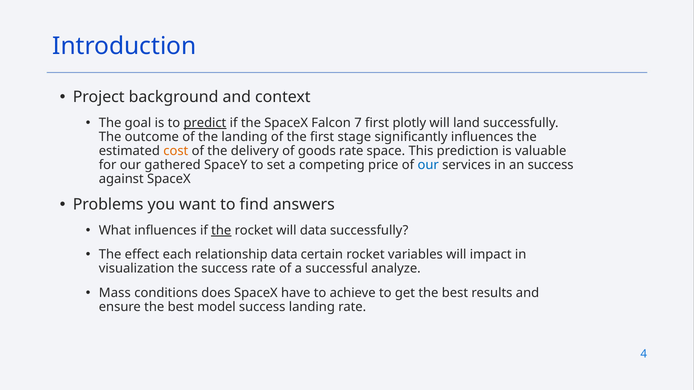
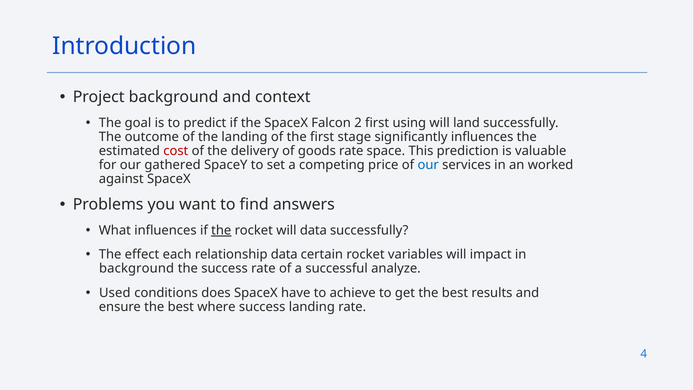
predict underline: present -> none (205, 123)
7: 7 -> 2 (358, 123)
plotly: plotly -> using (409, 123)
cost colour: orange -> red (176, 151)
an success: success -> worked (551, 165)
visualization: visualization -> background (137, 269)
Mass: Mass -> Used (115, 293)
model: model -> where (216, 307)
